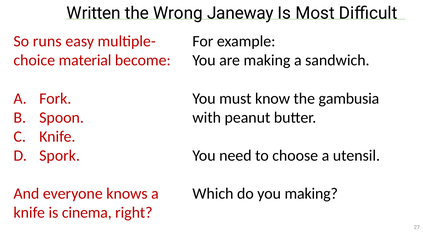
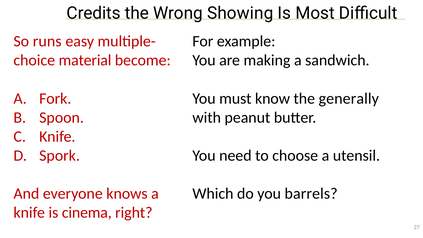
Written: Written -> Credits (94, 13)
Janeway: Janeway -> Showing (240, 13)
gambusia: gambusia -> generally (349, 98)
you making: making -> barrels (311, 194)
